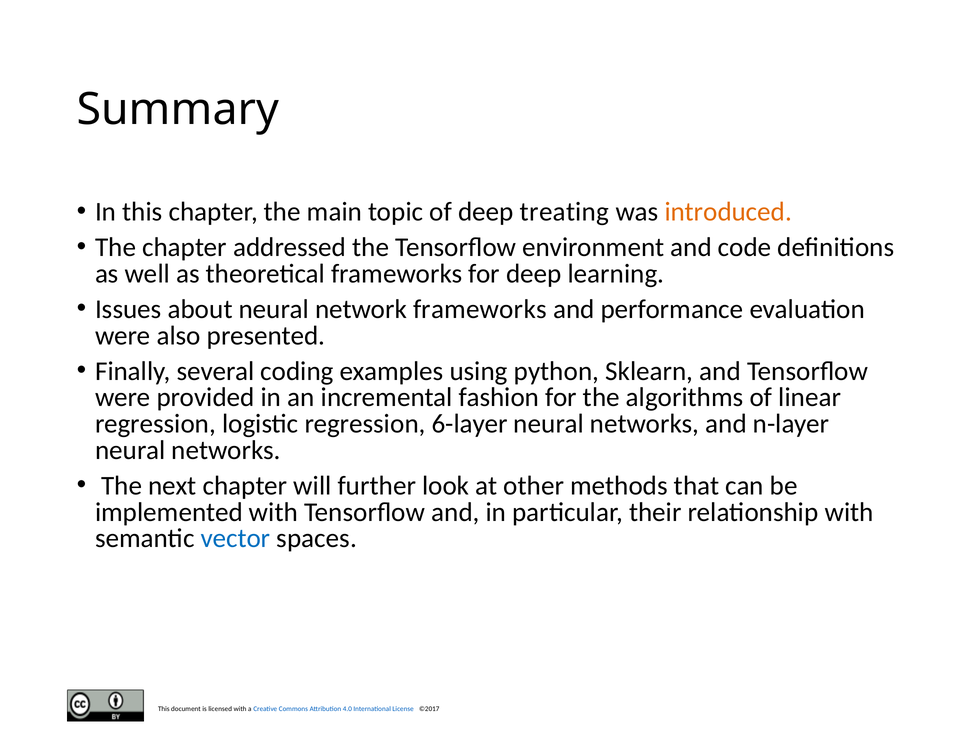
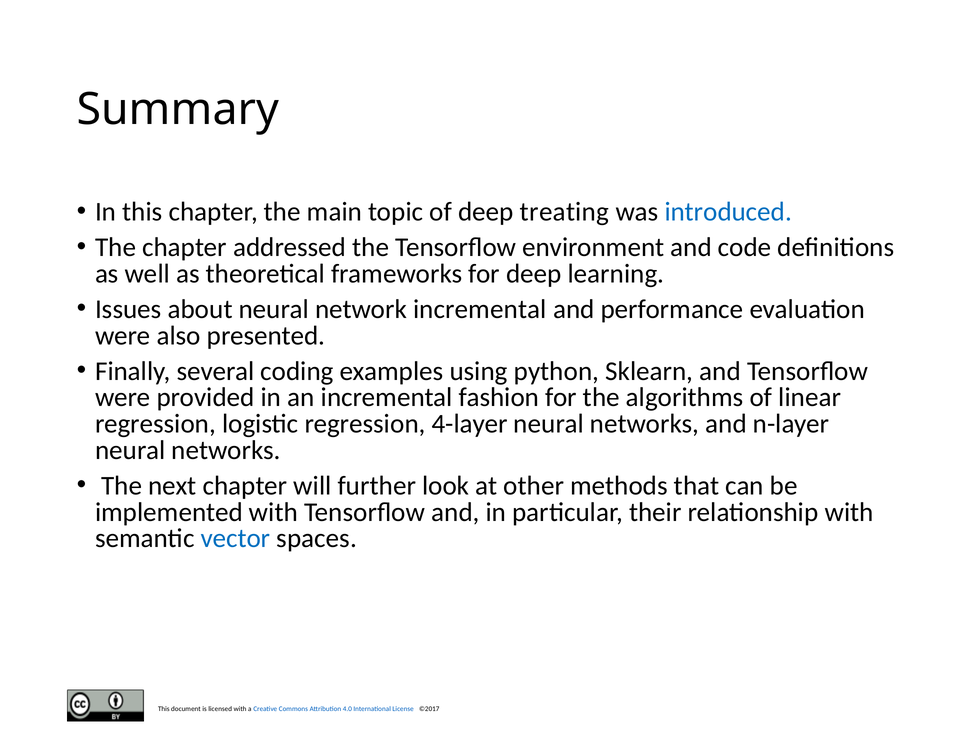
introduced colour: orange -> blue (728, 212)
network frameworks: frameworks -> incremental (480, 309)
6-layer: 6-layer -> 4-layer (470, 424)
